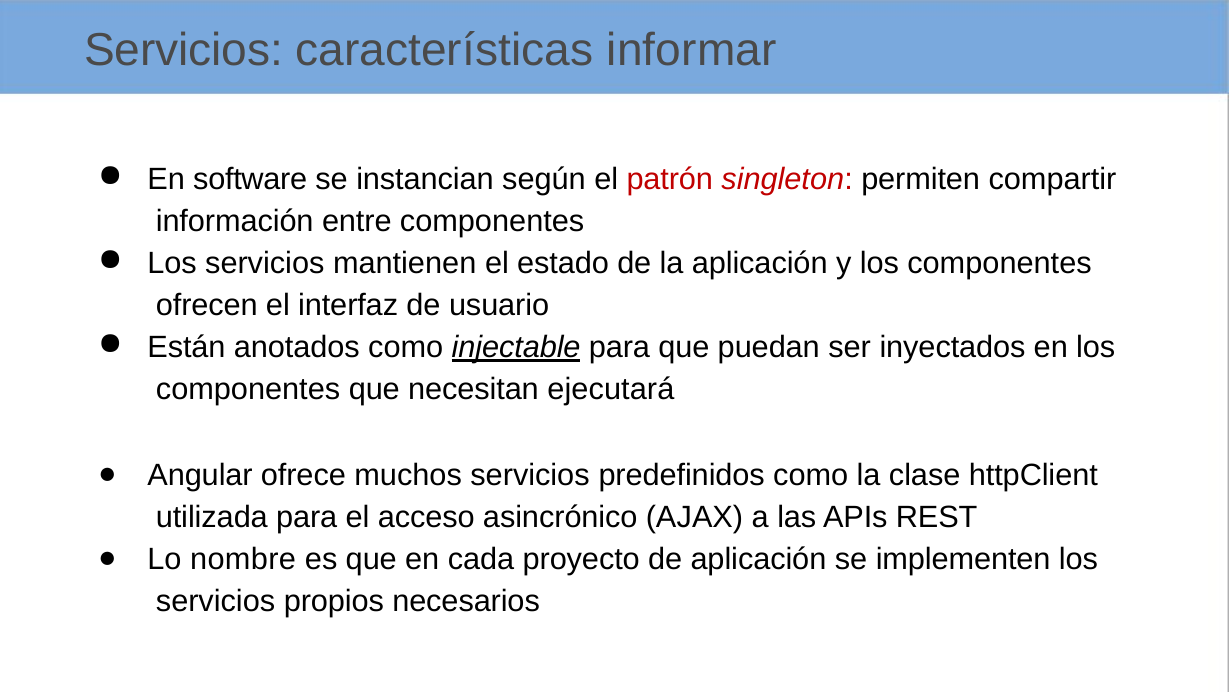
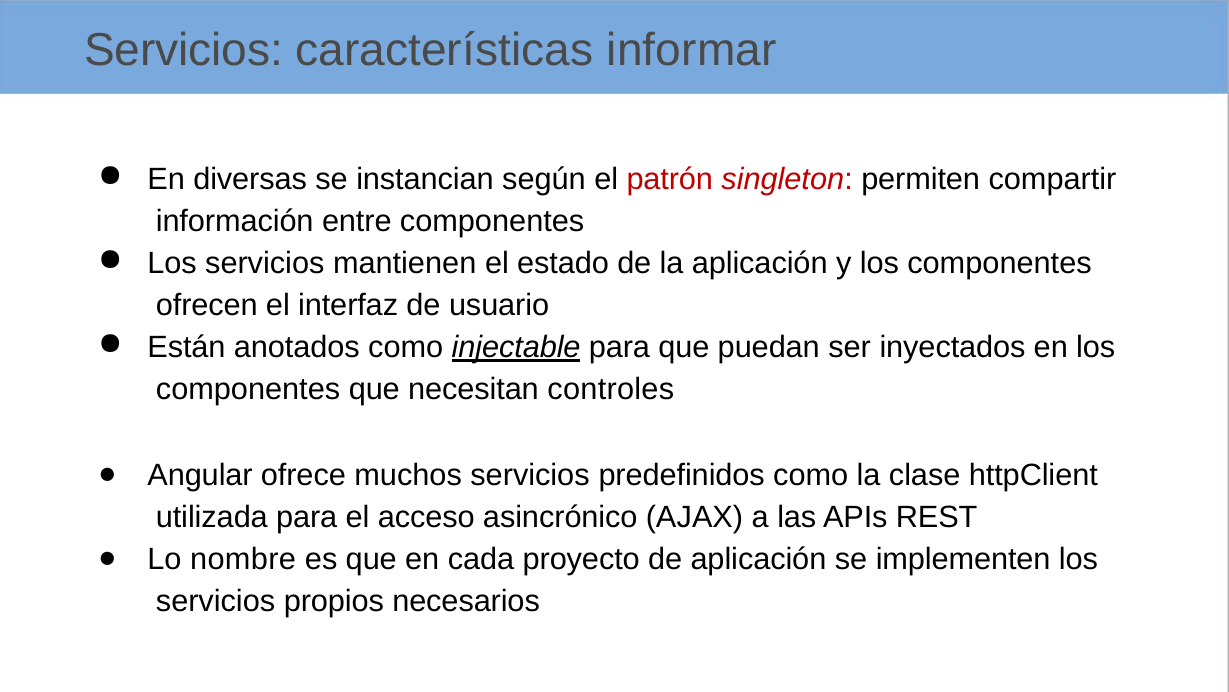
software: software -> diversas (250, 179)
ejecutará: ejecutará -> controles (611, 389)
